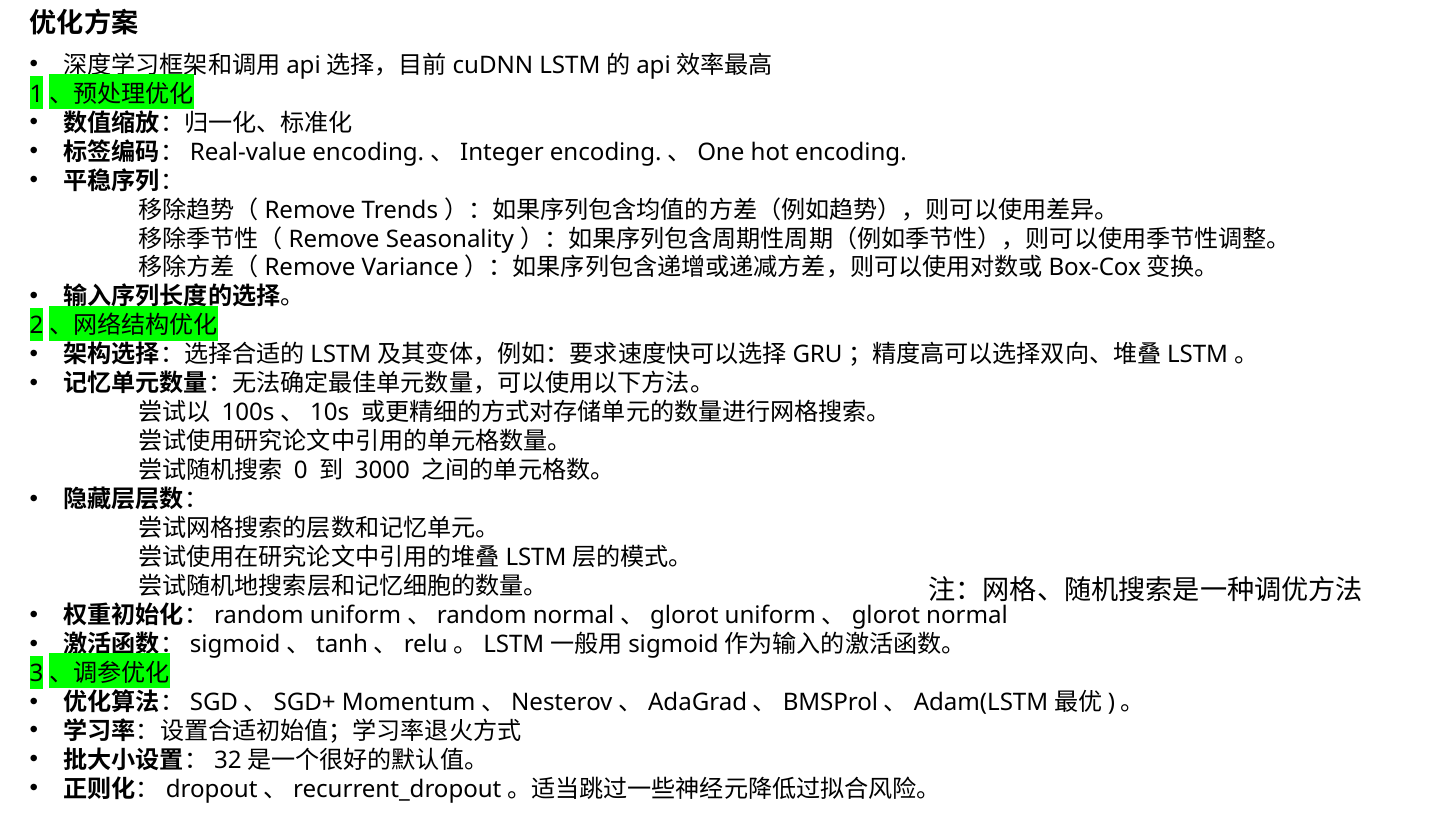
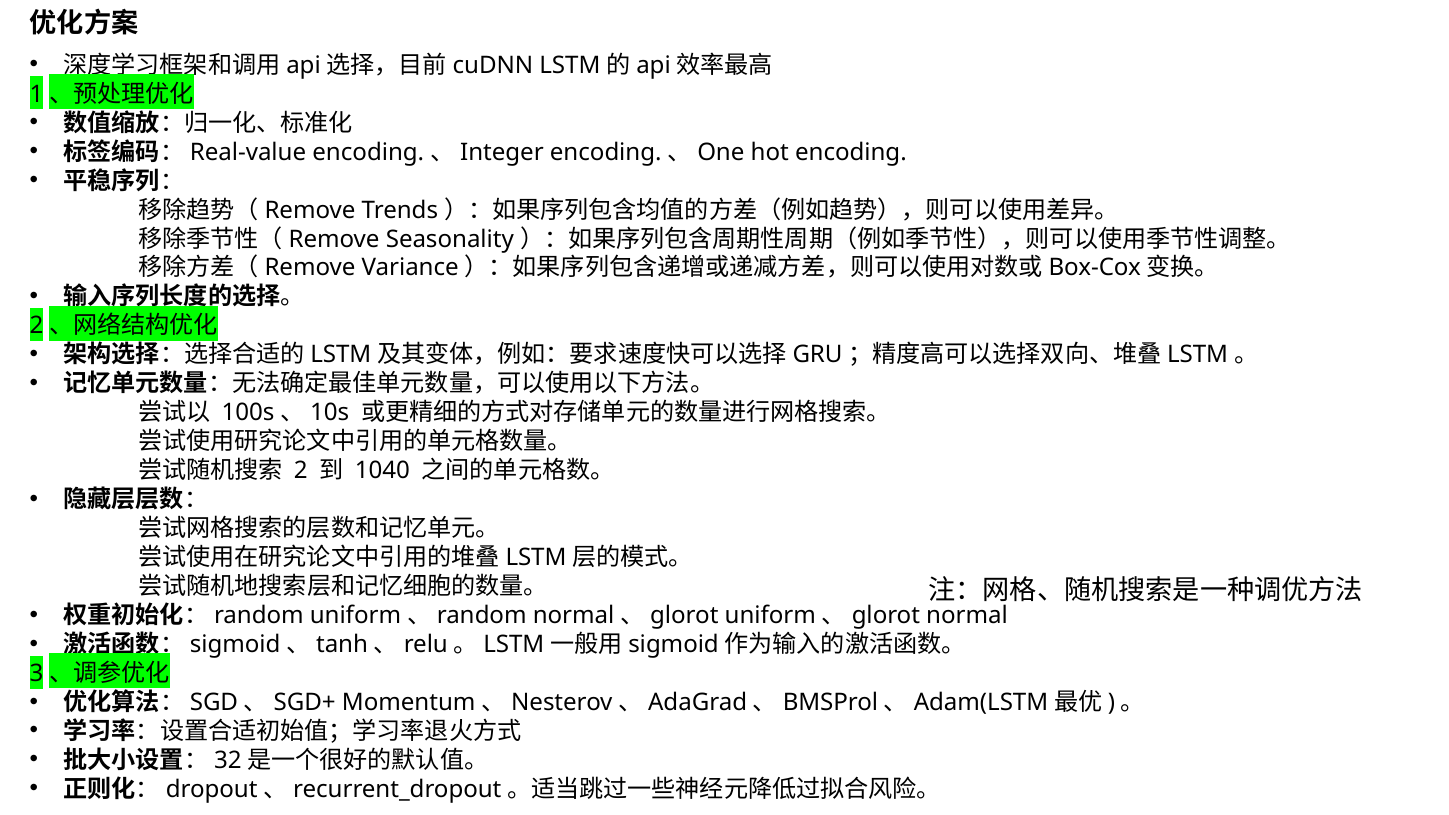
0: 0 -> 2 (301, 471)
3000: 3000 -> 1040 (382, 471)
